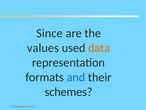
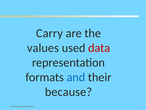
Since: Since -> Carry (49, 33)
data colour: orange -> red (99, 48)
schemes: schemes -> because (68, 92)
